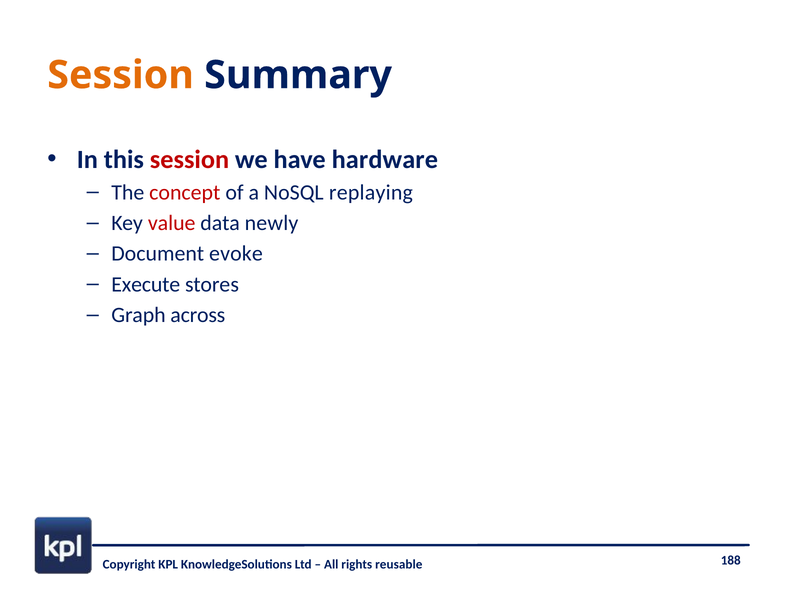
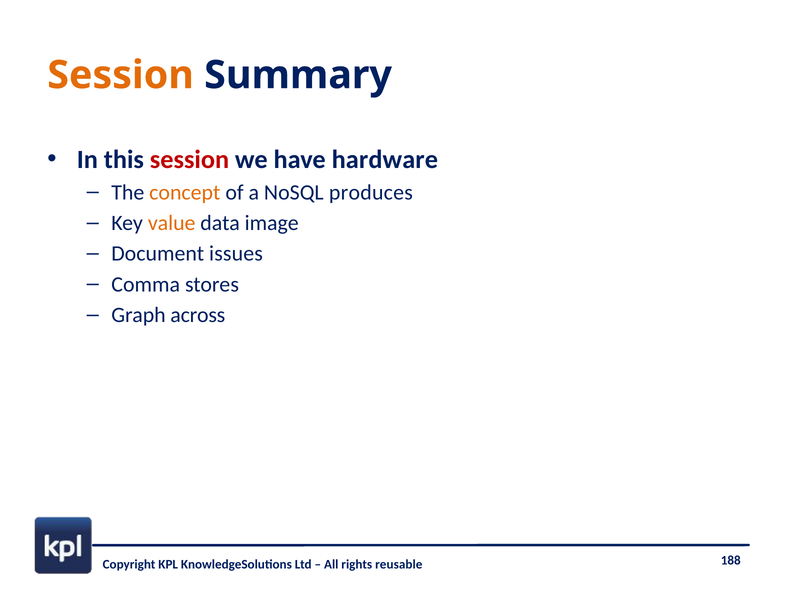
concept colour: red -> orange (185, 192)
replaying: replaying -> produces (371, 192)
value colour: red -> orange (172, 223)
newly: newly -> image (272, 223)
evoke: evoke -> issues (236, 254)
Execute: Execute -> Comma (146, 284)
